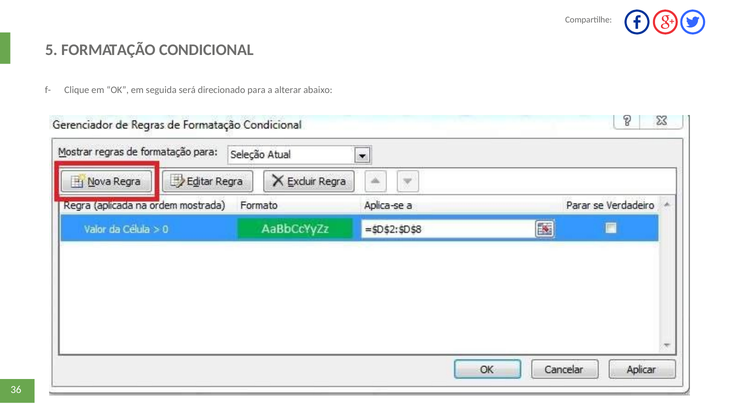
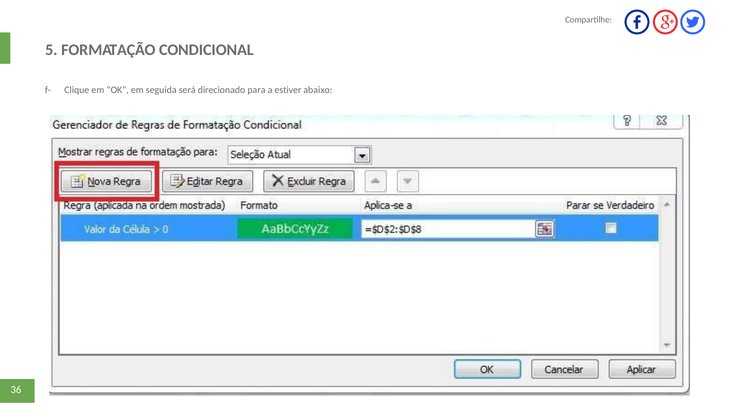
alterar: alterar -> estiver (288, 90)
